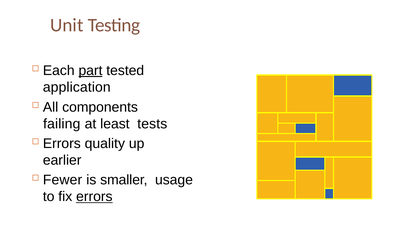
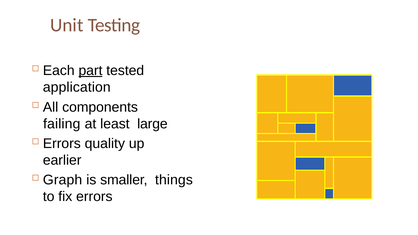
tests: tests -> large (152, 124)
Fewer: Fewer -> Graph (63, 180)
usage: usage -> things (174, 180)
errors underline: present -> none (94, 197)
